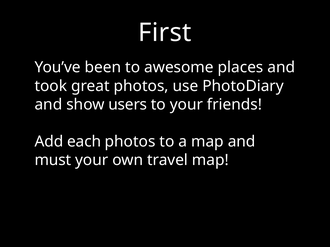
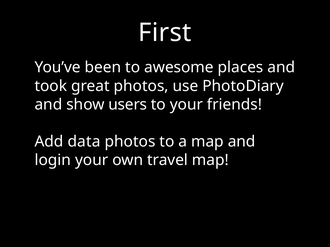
each: each -> data (84, 142)
must: must -> login (53, 160)
